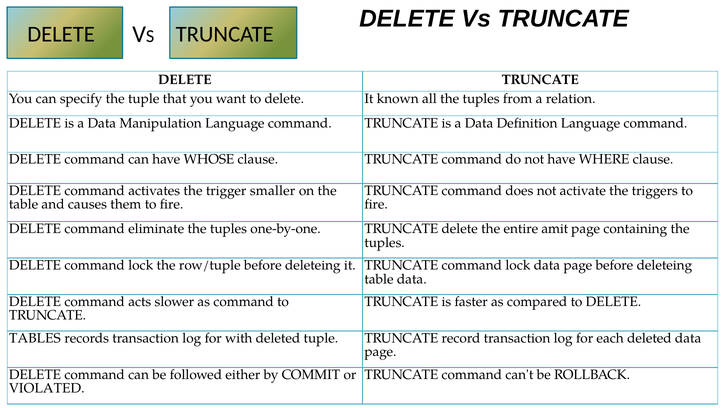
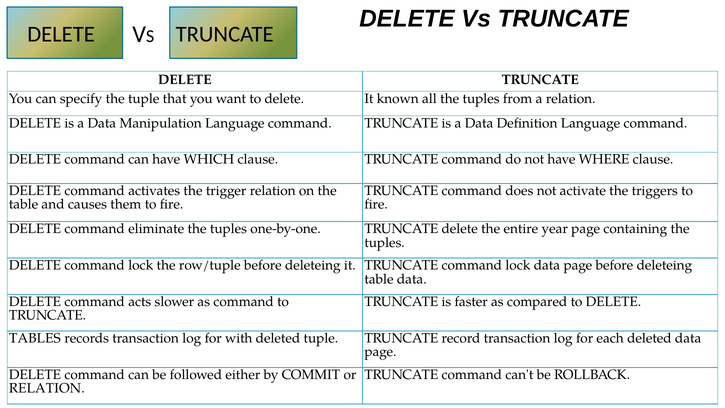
WHOSE: WHOSE -> WHICH (209, 159)
trigger smaller: smaller -> relation (273, 191)
amit: amit -> year (555, 229)
VIOLATED: VIOLATED -> RELATION (47, 388)
